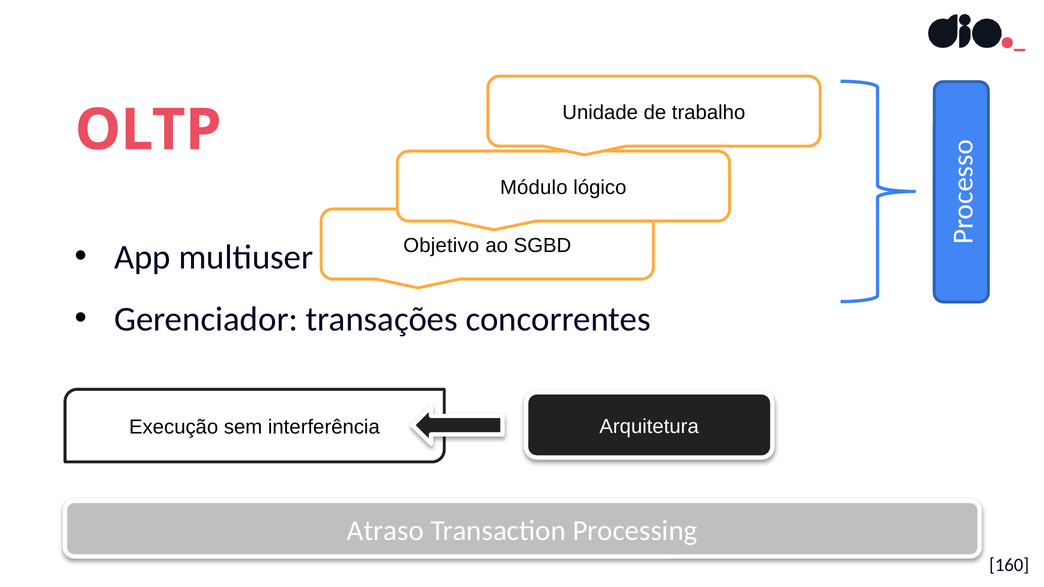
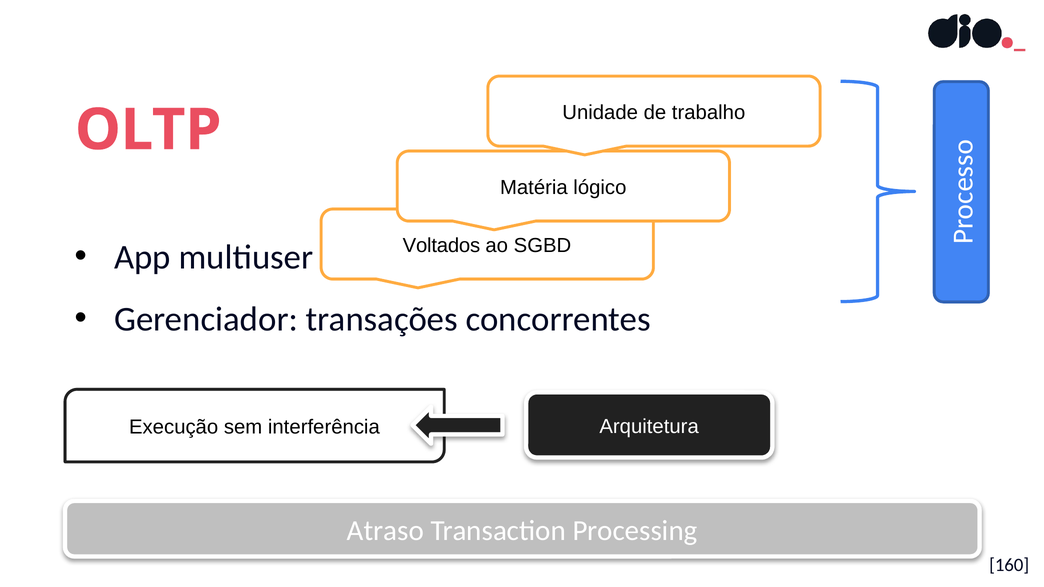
Módulo: Módulo -> Matéria (534, 188)
Objetivo: Objetivo -> Voltados (441, 246)
